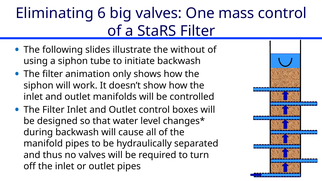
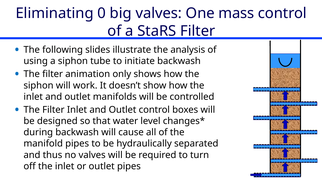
6: 6 -> 0 (102, 13)
without: without -> analysis (188, 50)
